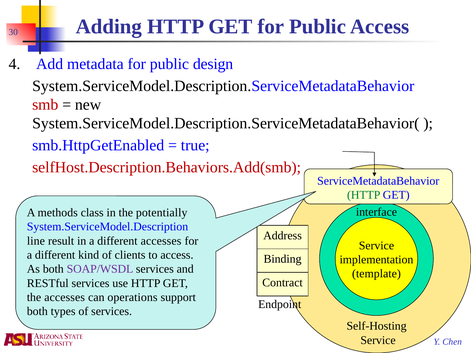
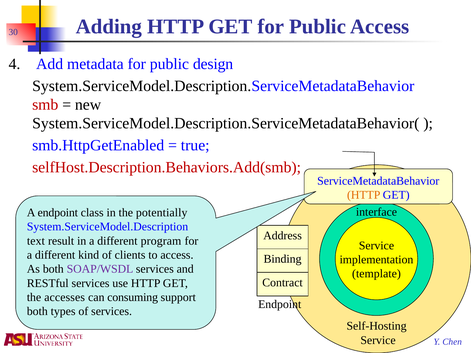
HTTP colour: green -> orange (364, 195)
A methods: methods -> endpoint (58, 213)
line: line -> text (36, 241)
different accesses: accesses -> program (161, 241)
operations: operations -> consuming (133, 297)
